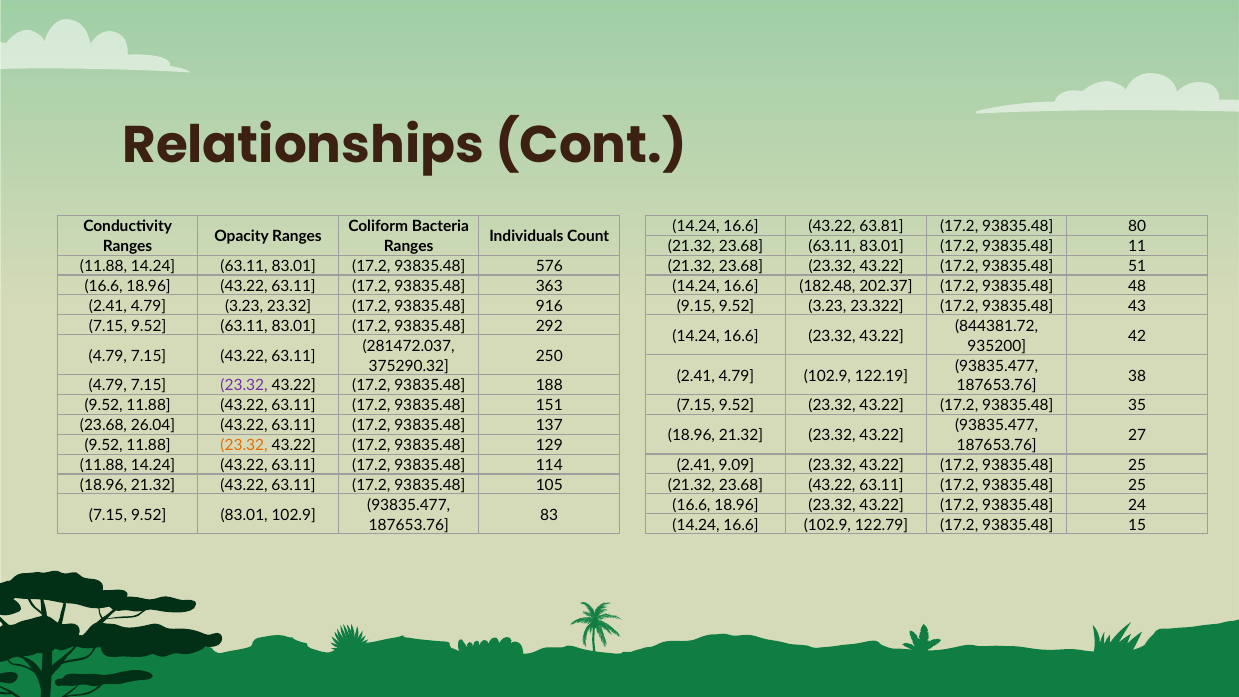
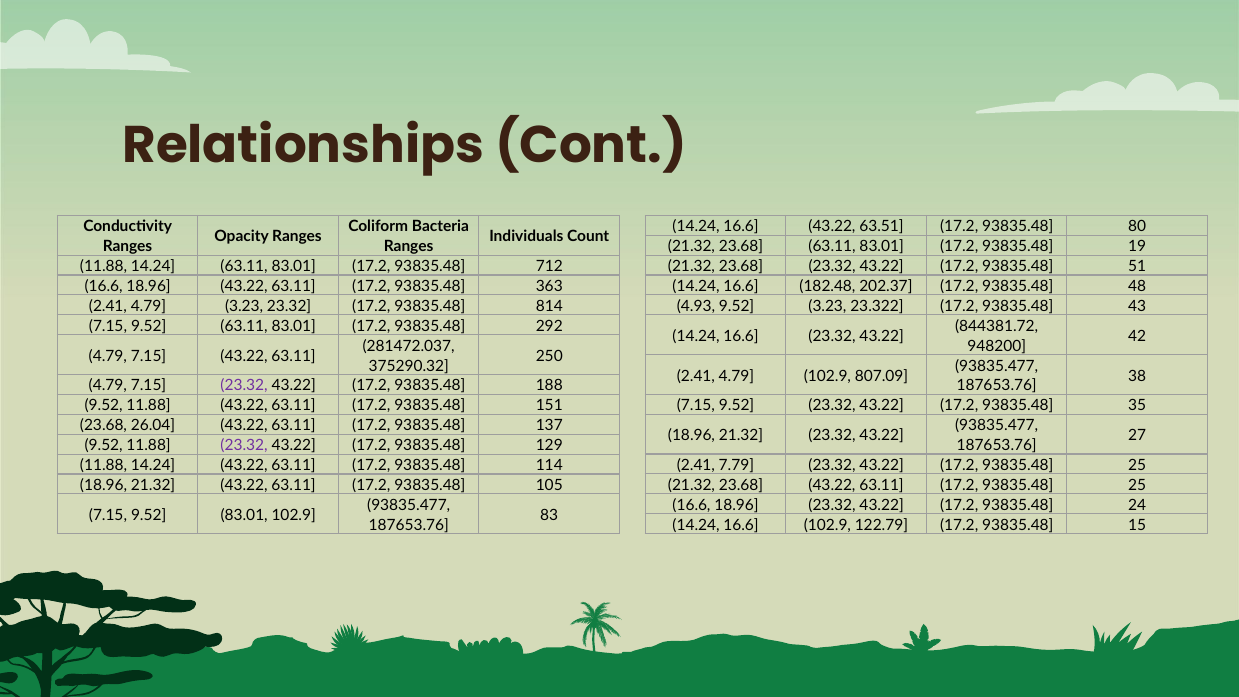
63.81: 63.81 -> 63.51 (882, 227)
11: 11 -> 19 (1137, 247)
576: 576 -> 712 (549, 266)
916: 916 -> 814 (549, 306)
9.15: 9.15 -> 4.93 (696, 306)
935200: 935200 -> 948200 (997, 346)
122.19: 122.19 -> 807.09 (881, 376)
23.32 colour: orange -> purple (244, 446)
9.09: 9.09 -> 7.79 (736, 465)
